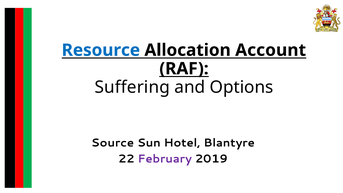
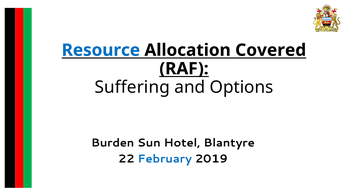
Account: Account -> Covered (271, 50)
Source: Source -> Burden (113, 143)
February colour: purple -> blue (165, 159)
